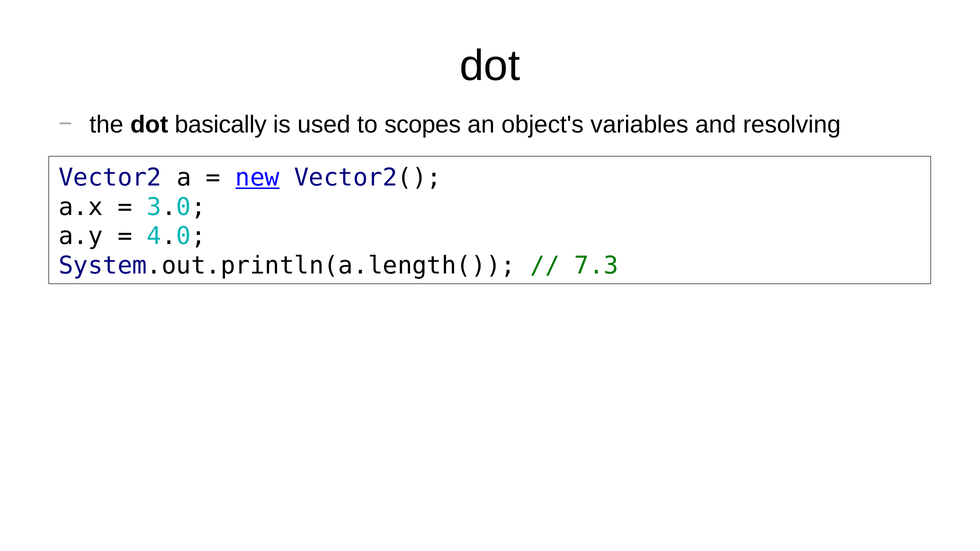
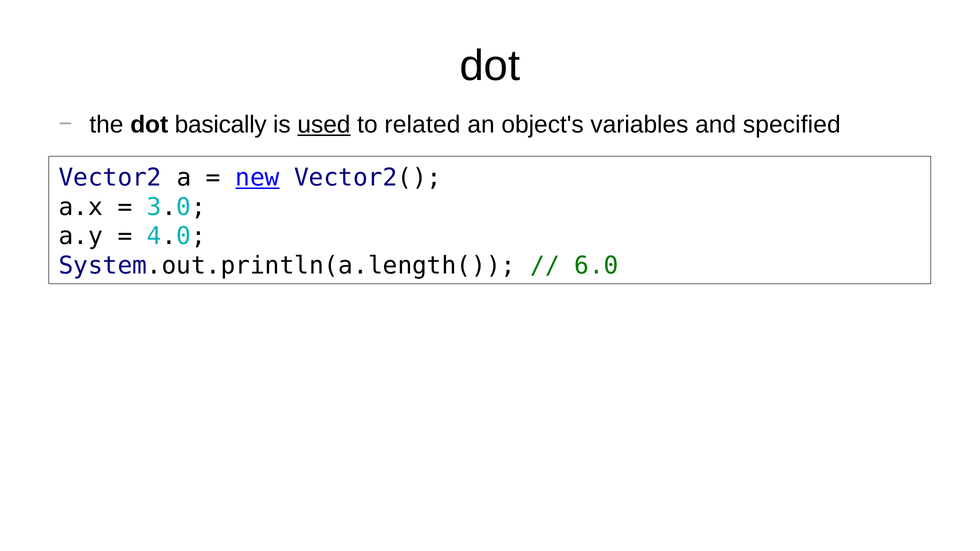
used underline: none -> present (324, 125)
scopes: scopes -> related (422, 125)
resolving: resolving -> specified (792, 125)
7.3: 7.3 -> 6.0 (597, 266)
